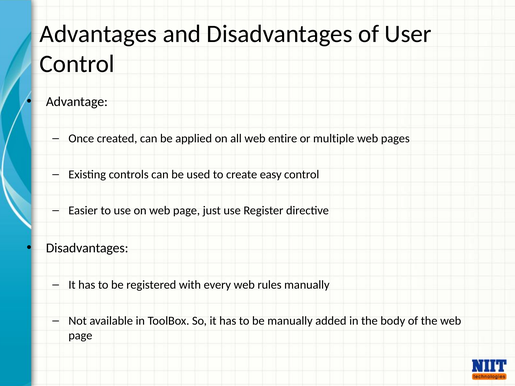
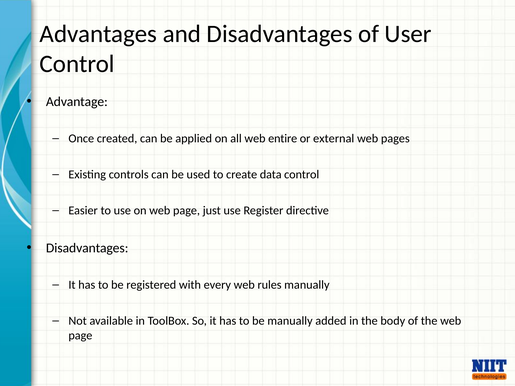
multiple: multiple -> external (334, 139)
easy: easy -> data (271, 175)
